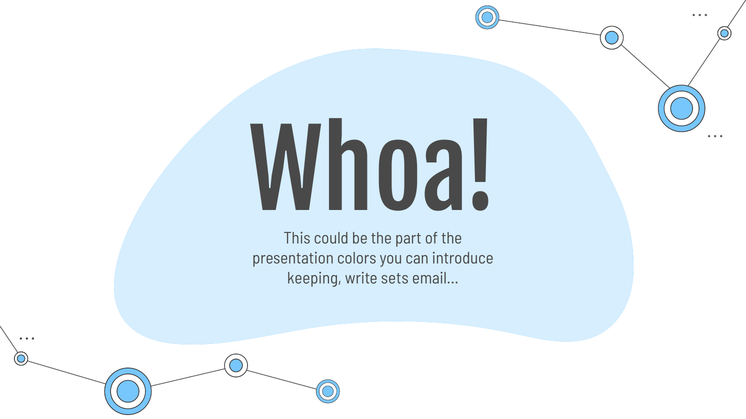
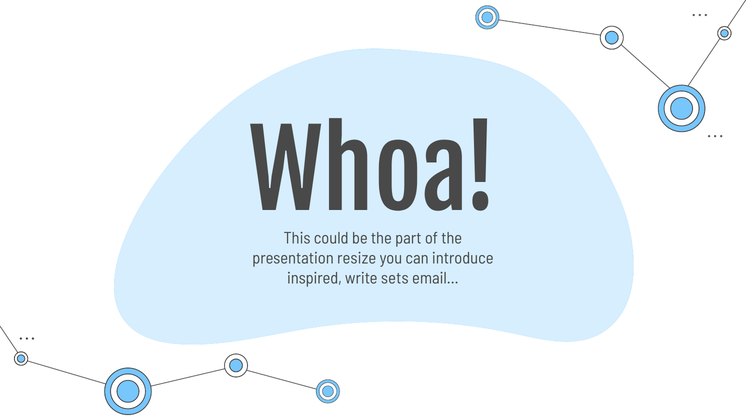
colors: colors -> resize (357, 259)
keeping: keeping -> inspired (314, 279)
